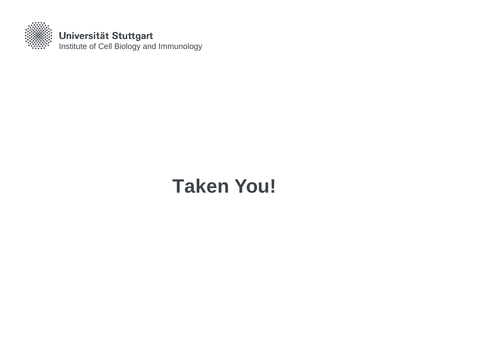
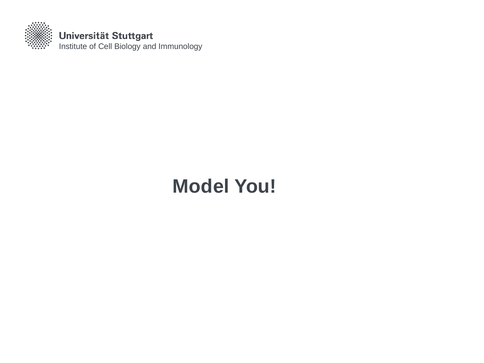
Taken: Taken -> Model (201, 186)
